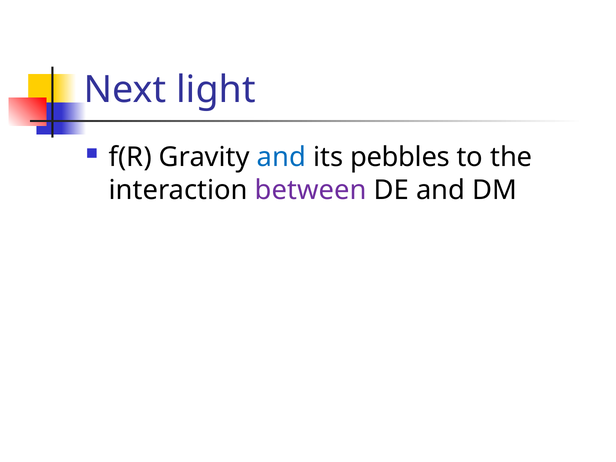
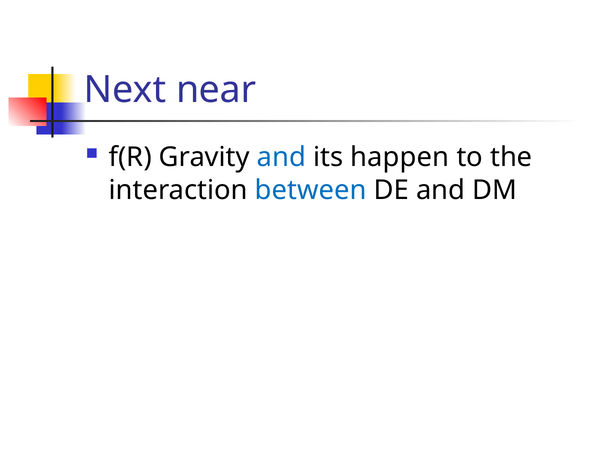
light: light -> near (216, 90)
pebbles: pebbles -> happen (400, 157)
between colour: purple -> blue (311, 190)
